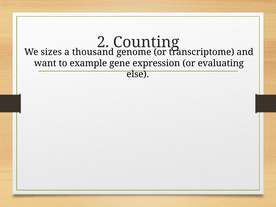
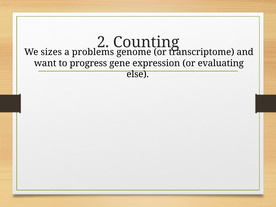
thousand: thousand -> problems (93, 52)
example: example -> progress (88, 63)
